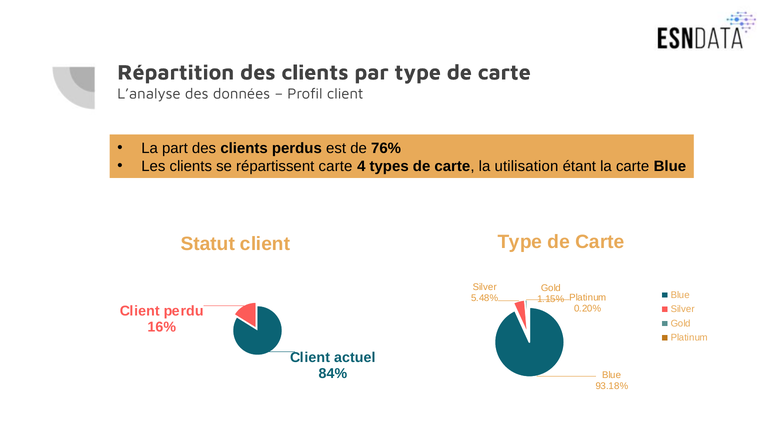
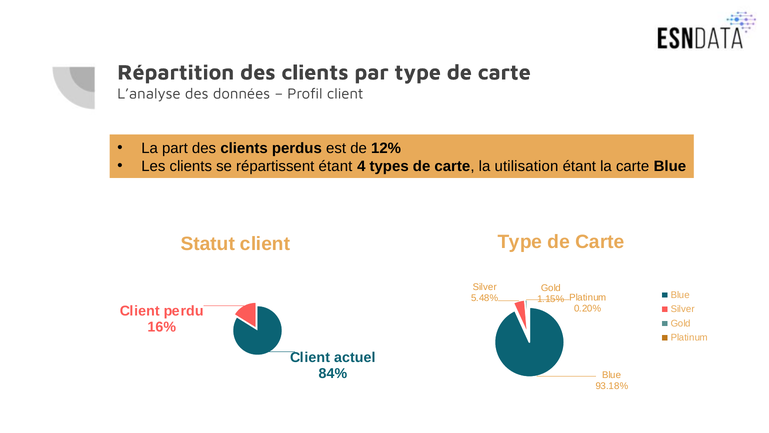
76%: 76% -> 12% (386, 148)
répartissent carte: carte -> étant (335, 166)
